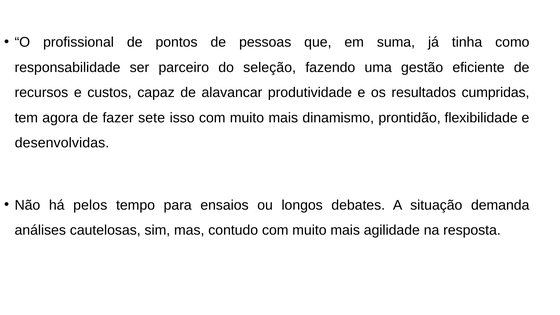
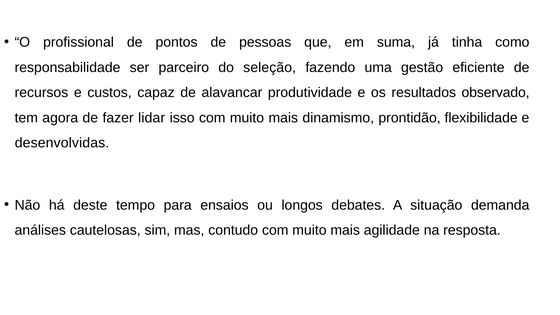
cumpridas: cumpridas -> observado (496, 93)
sete: sete -> lidar (152, 118)
pelos: pelos -> deste (90, 205)
